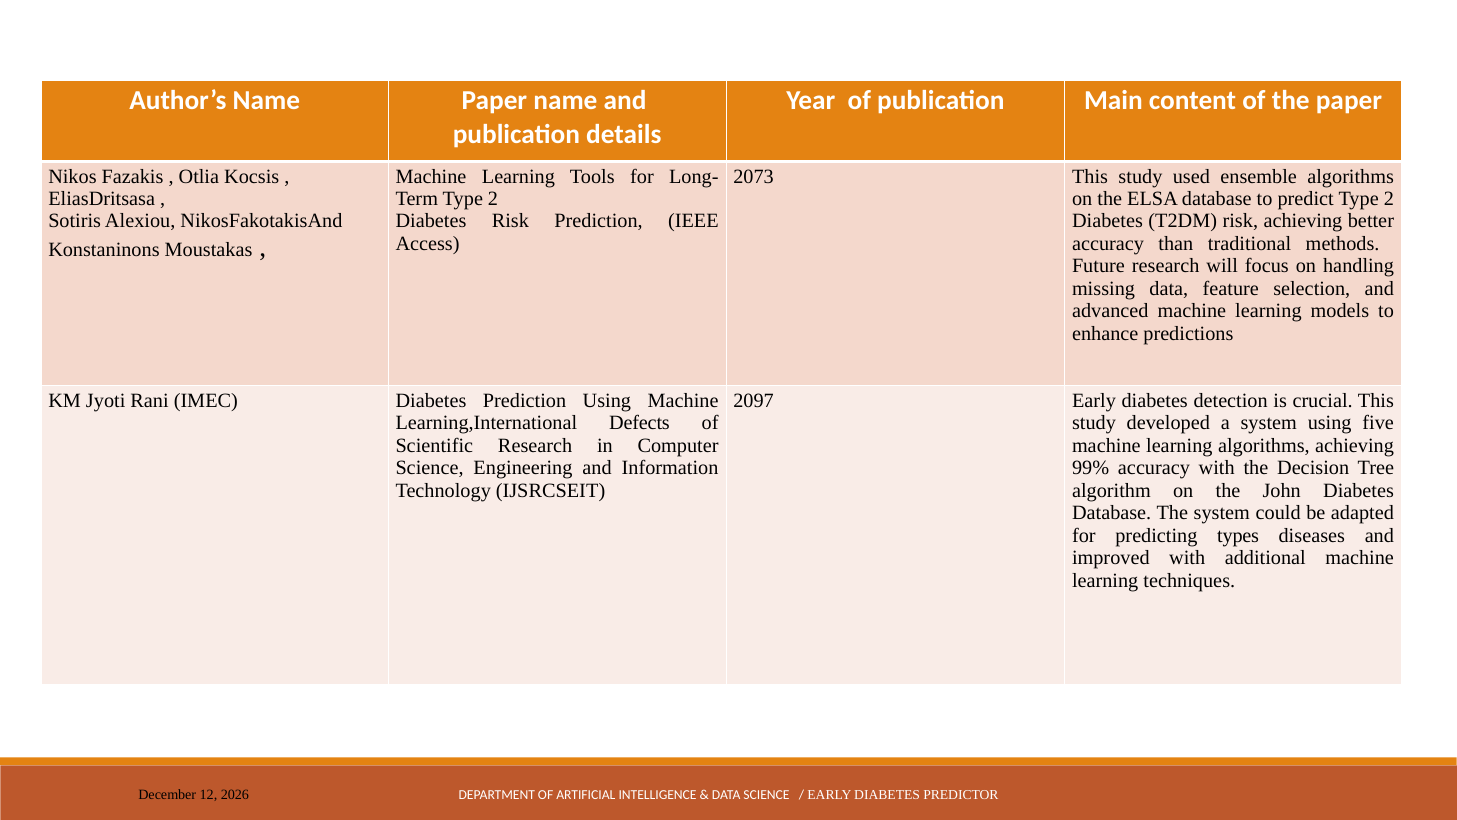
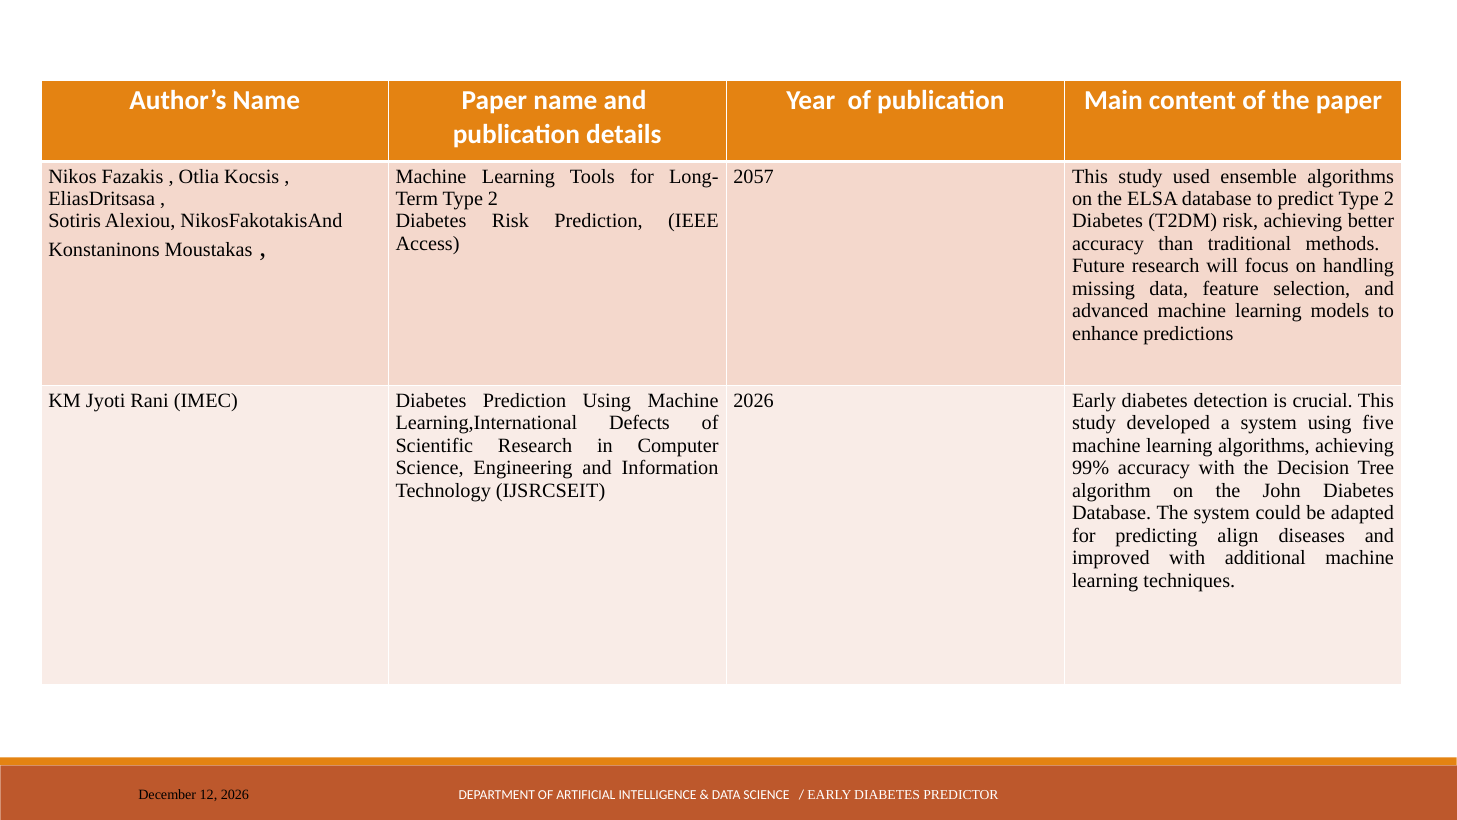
2073: 2073 -> 2057 (754, 176)
2097: 2097 -> 2026 (754, 401)
types: types -> align (1238, 535)
